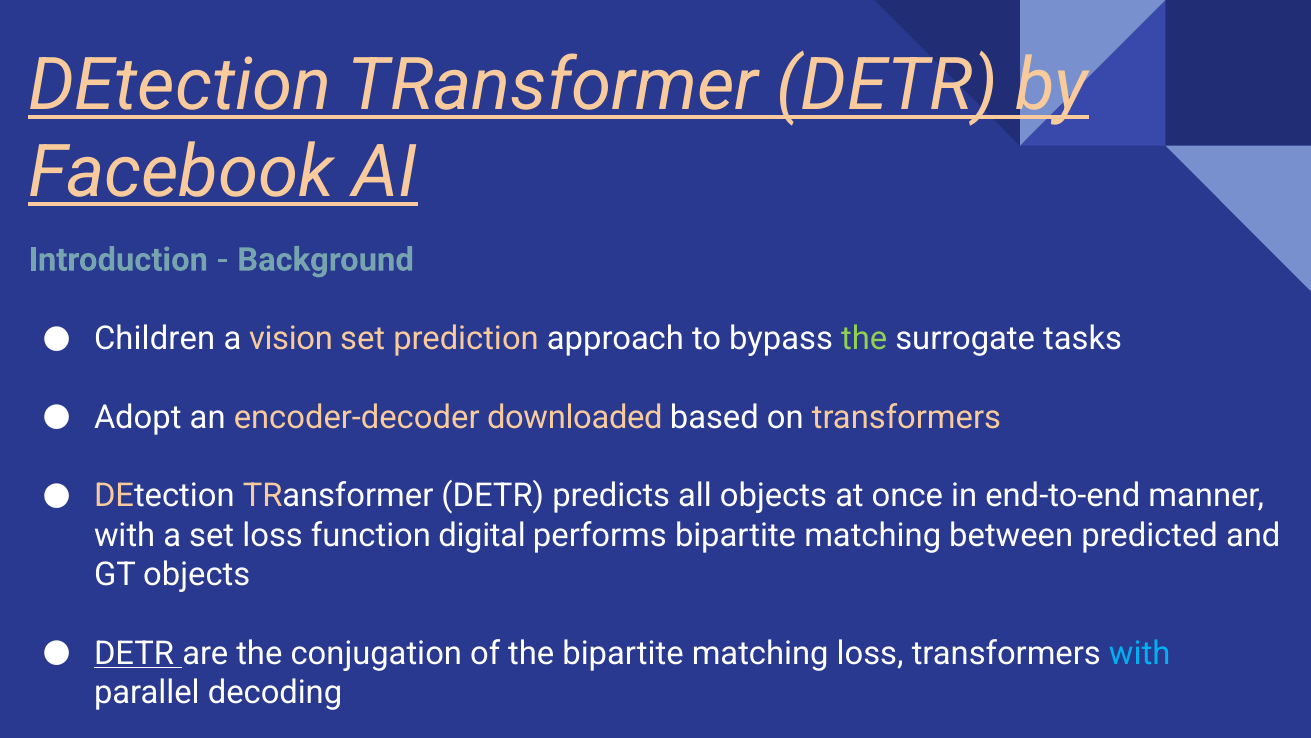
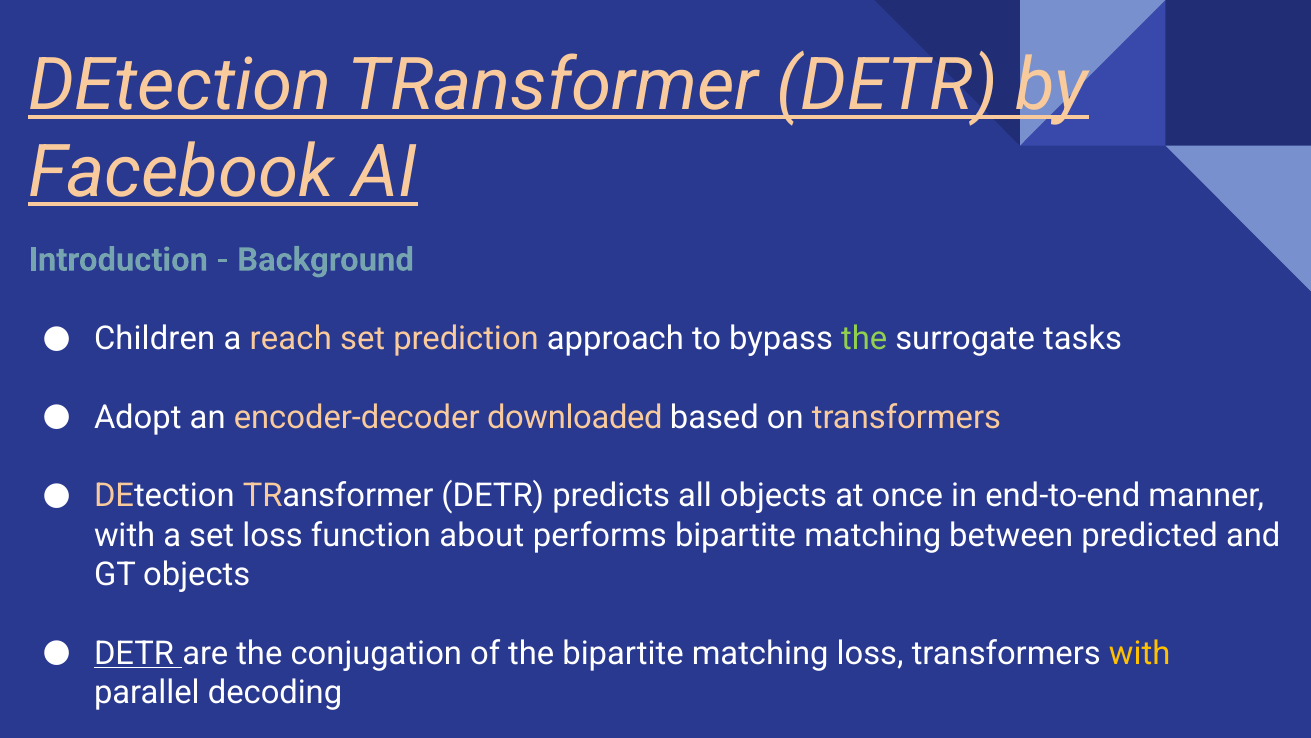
vision: vision -> reach (291, 338)
digital: digital -> about (482, 535)
with colour: light blue -> yellow (1140, 653)
